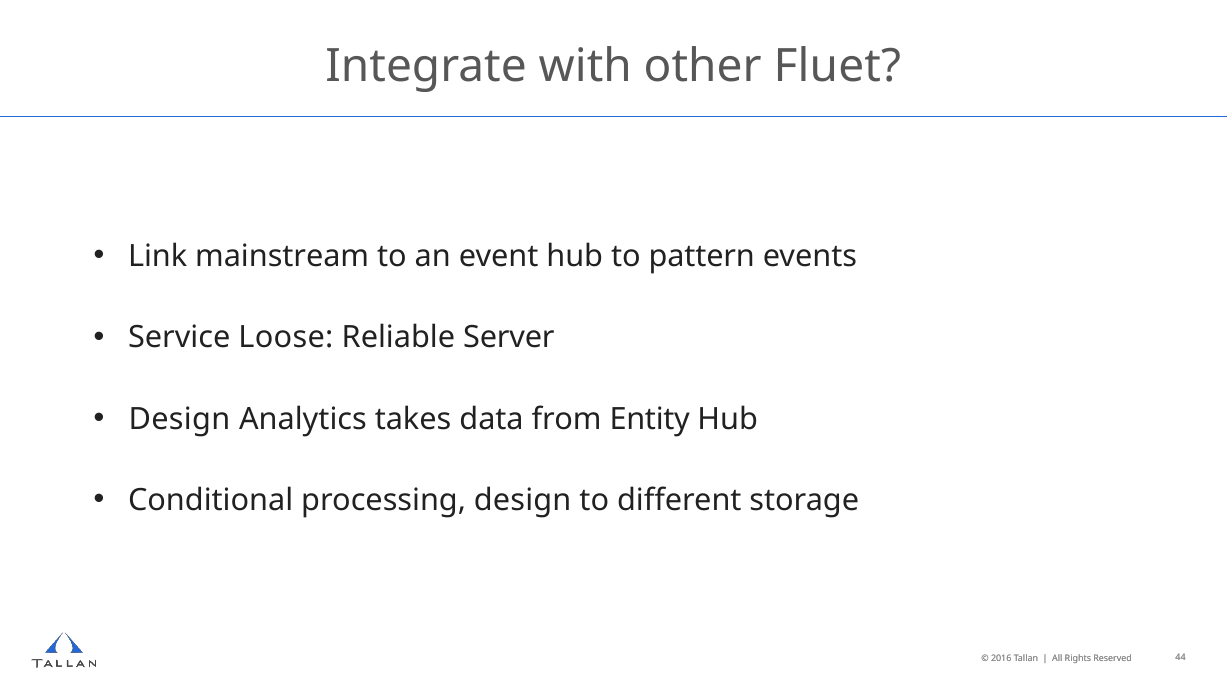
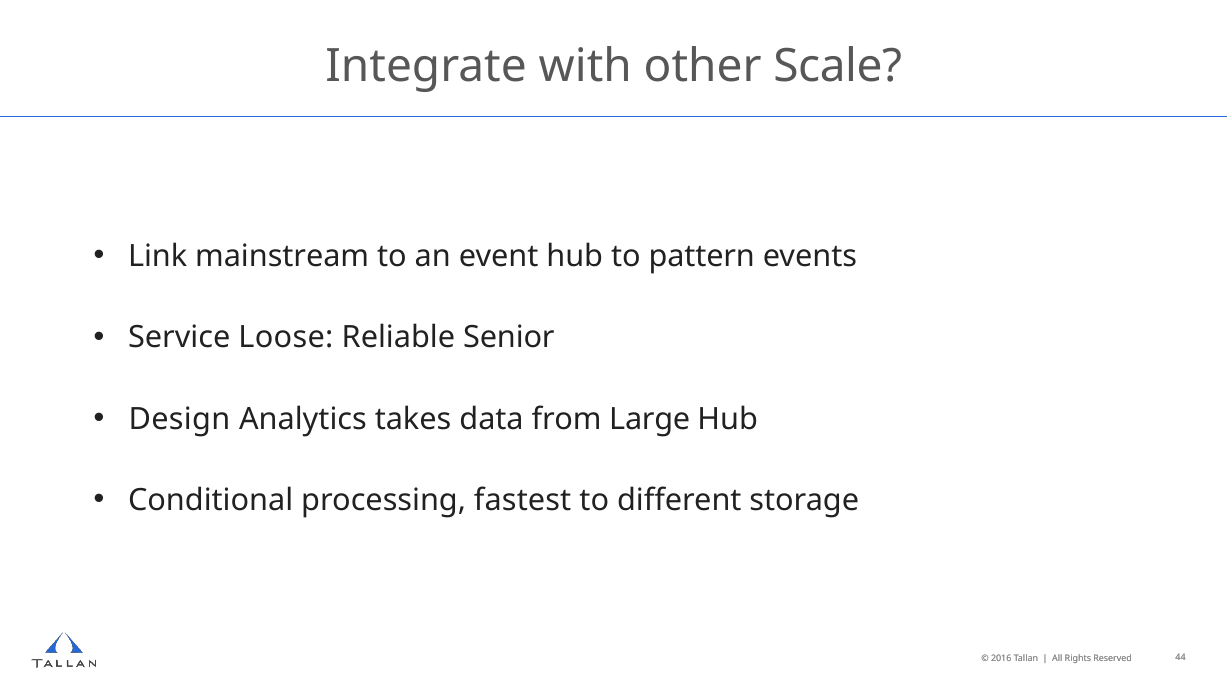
Fluet: Fluet -> Scale (838, 66)
Server: Server -> Senior (509, 338)
Entity: Entity -> Large (650, 419)
processing design: design -> fastest (523, 500)
